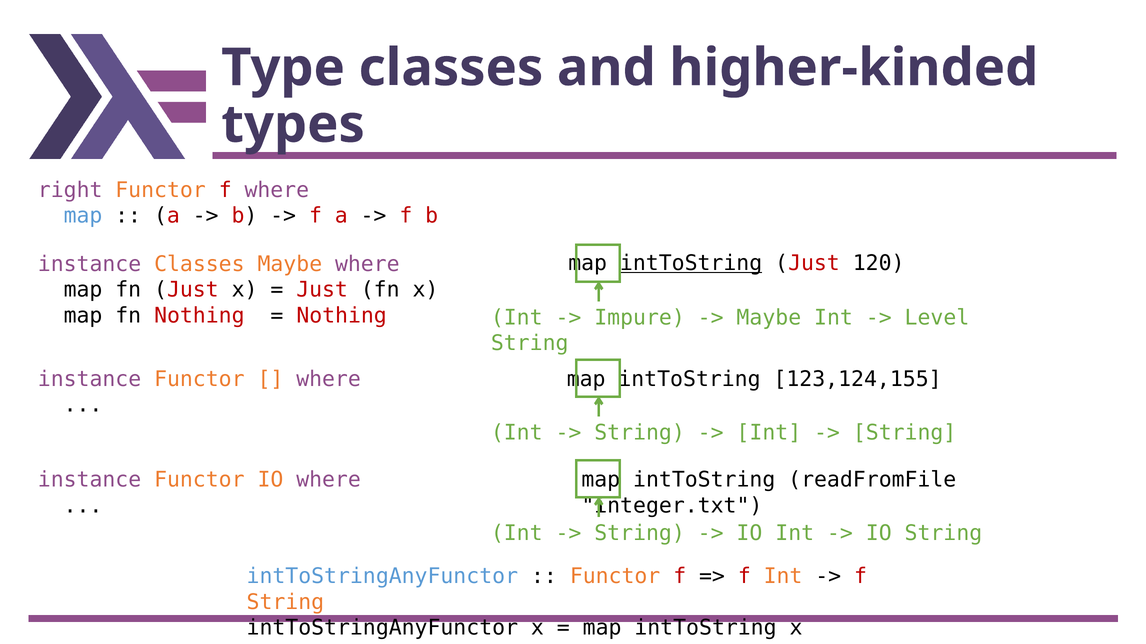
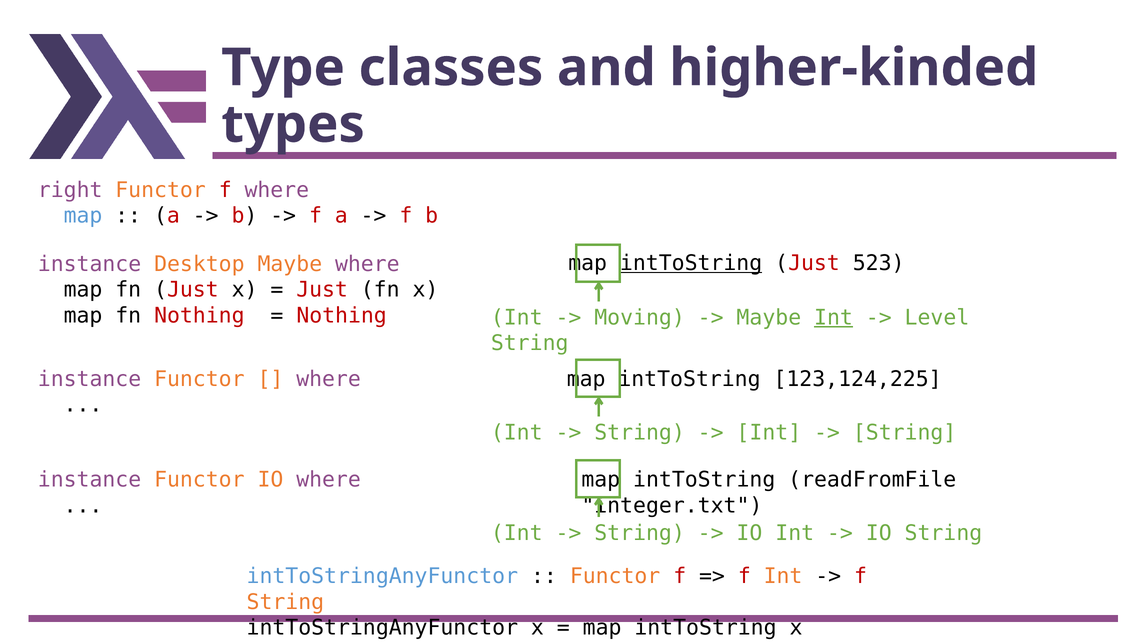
120: 120 -> 523 (879, 264)
instance Classes: Classes -> Desktop (199, 264)
Impure: Impure -> Moving (640, 318)
Int underline: none -> present (834, 318)
123,124,155: 123,124,155 -> 123,124,225 (858, 379)
